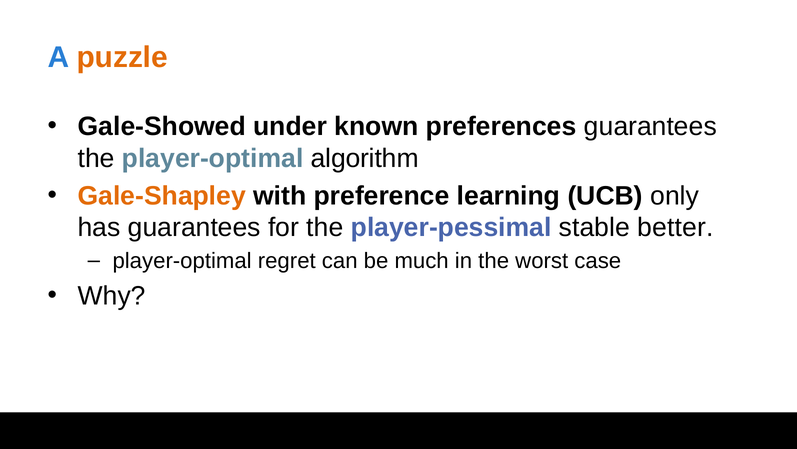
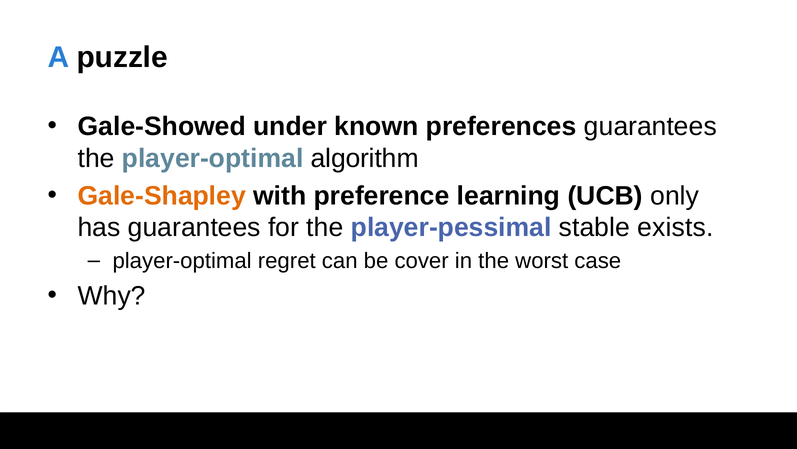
puzzle colour: orange -> black (122, 57)
better: better -> exists (675, 227)
much: much -> cover (422, 261)
